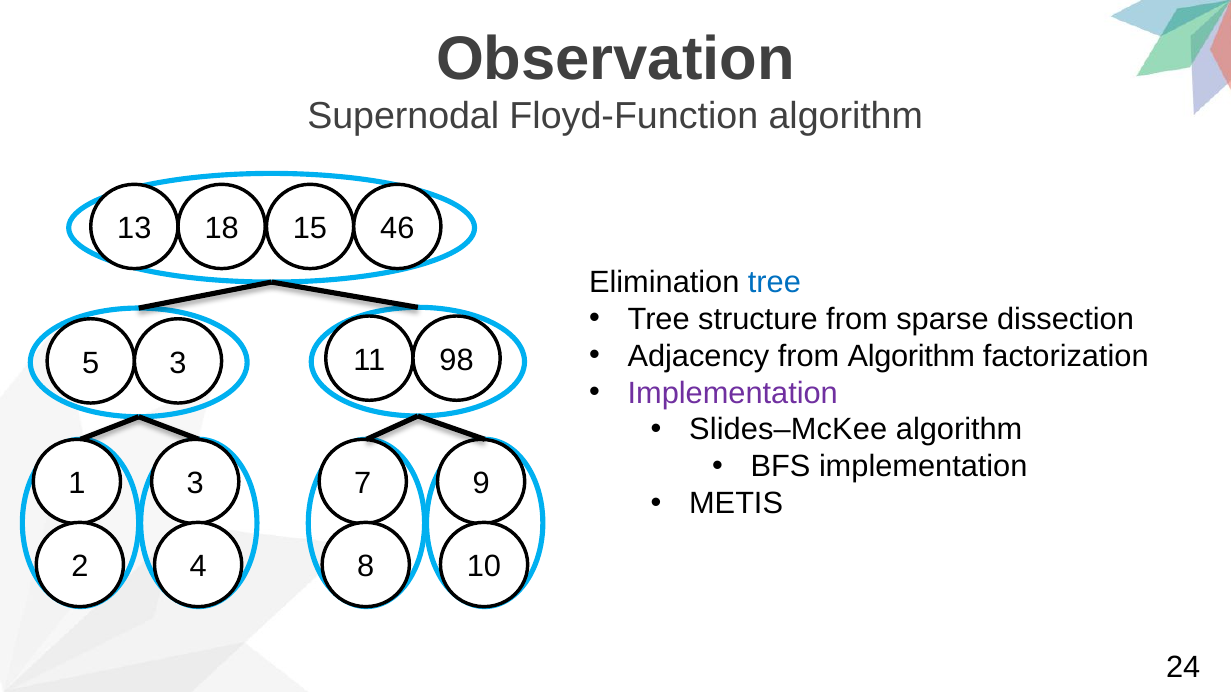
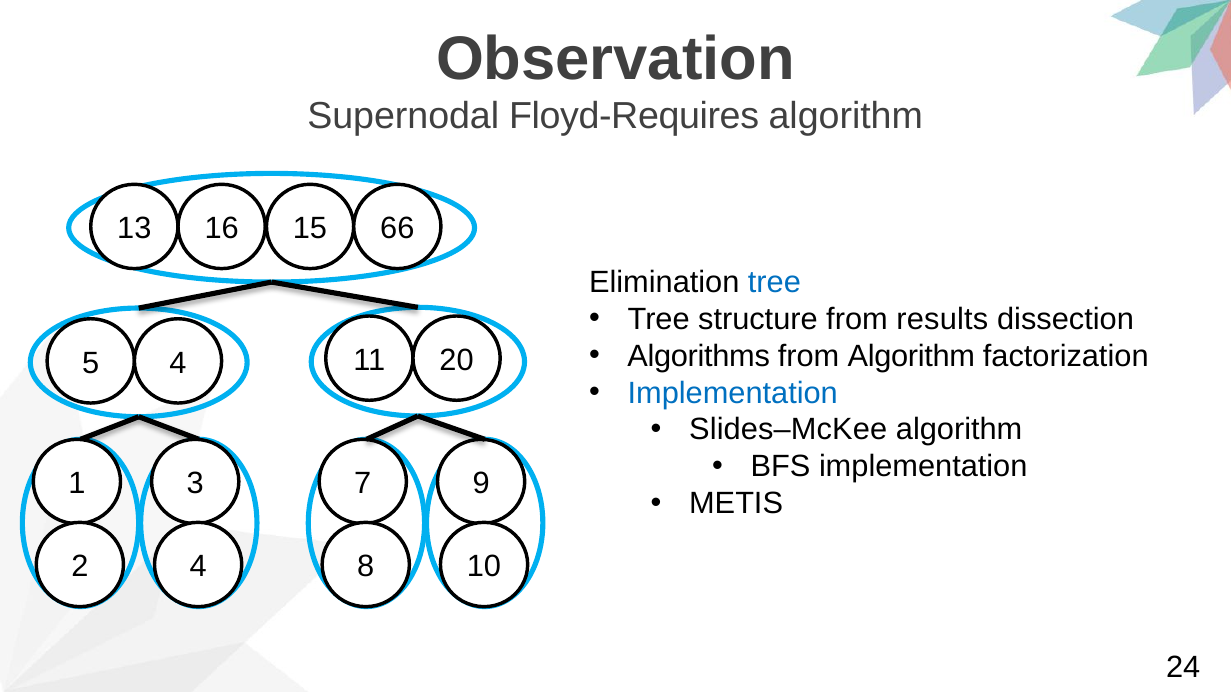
Floyd-Function: Floyd-Function -> Floyd-Requires (634, 116)
18: 18 -> 16 (222, 229)
46: 46 -> 66 (397, 229)
sparse: sparse -> results (942, 319)
Adjacency: Adjacency -> Algorithms (699, 356)
5 3: 3 -> 4 (178, 363)
98: 98 -> 20 (457, 361)
Implementation colour: purple -> blue (733, 393)
